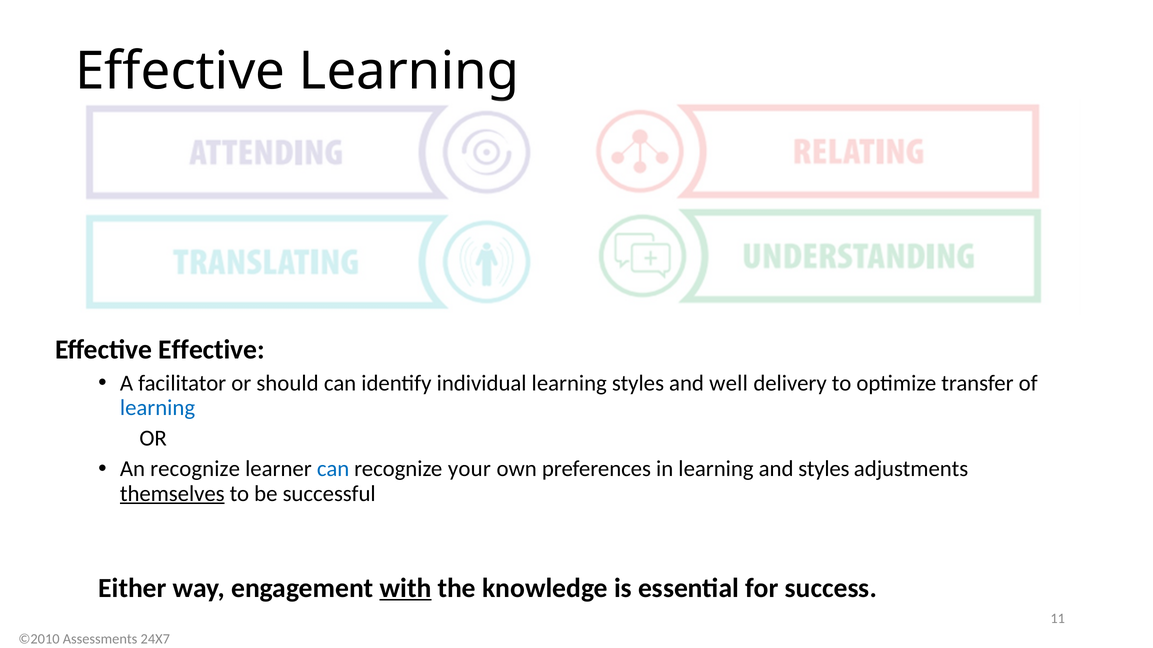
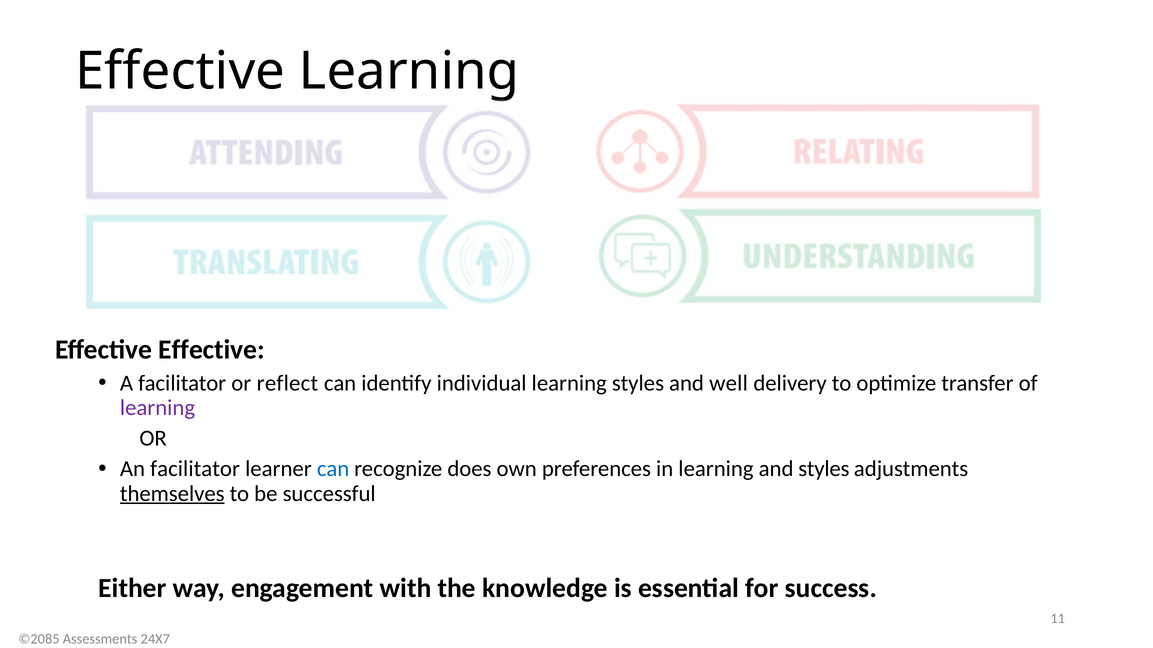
should: should -> reflect (287, 383)
learning colour: blue -> purple (158, 408)
An recognize: recognize -> facilitator (195, 469)
your: your -> does (469, 469)
with underline: present -> none (406, 588)
©2010: ©2010 -> ©2085 (39, 639)
